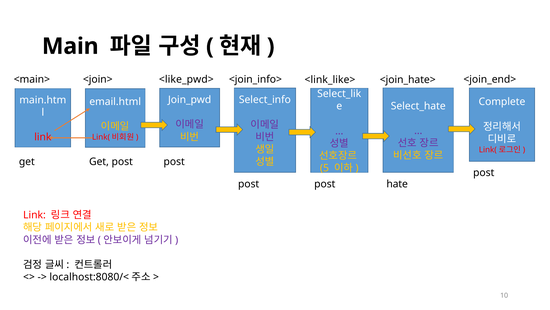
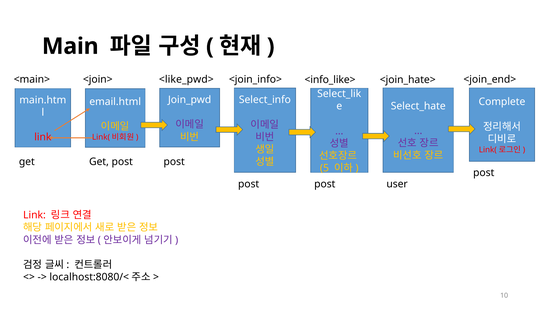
<link_like>: <link_like> -> <info_like> (330, 80)
hate: hate -> user (397, 184)
